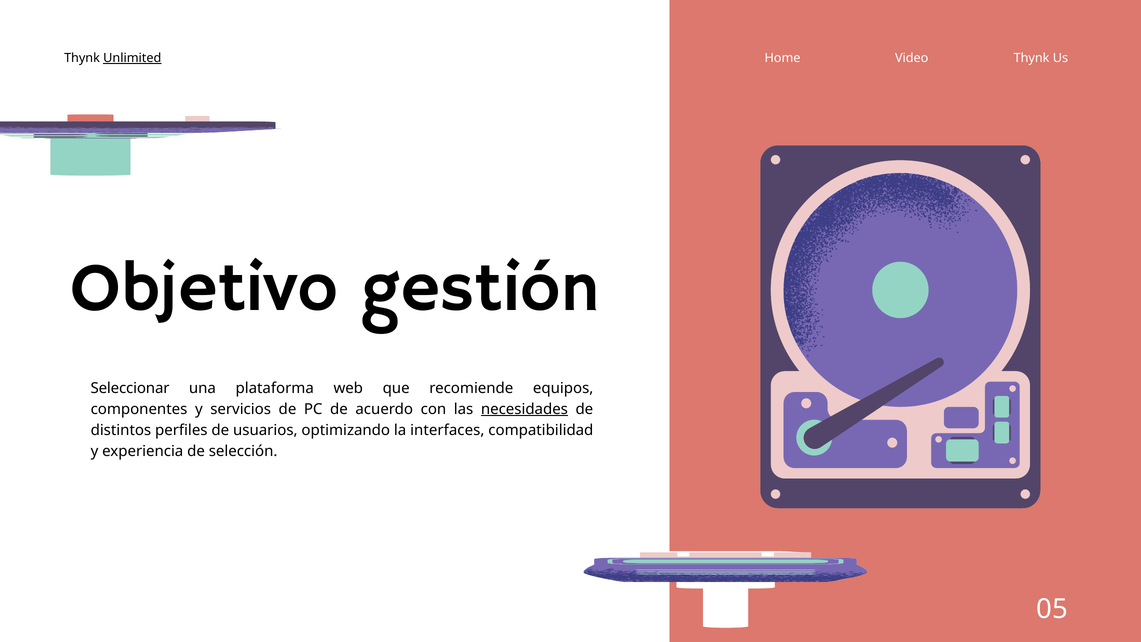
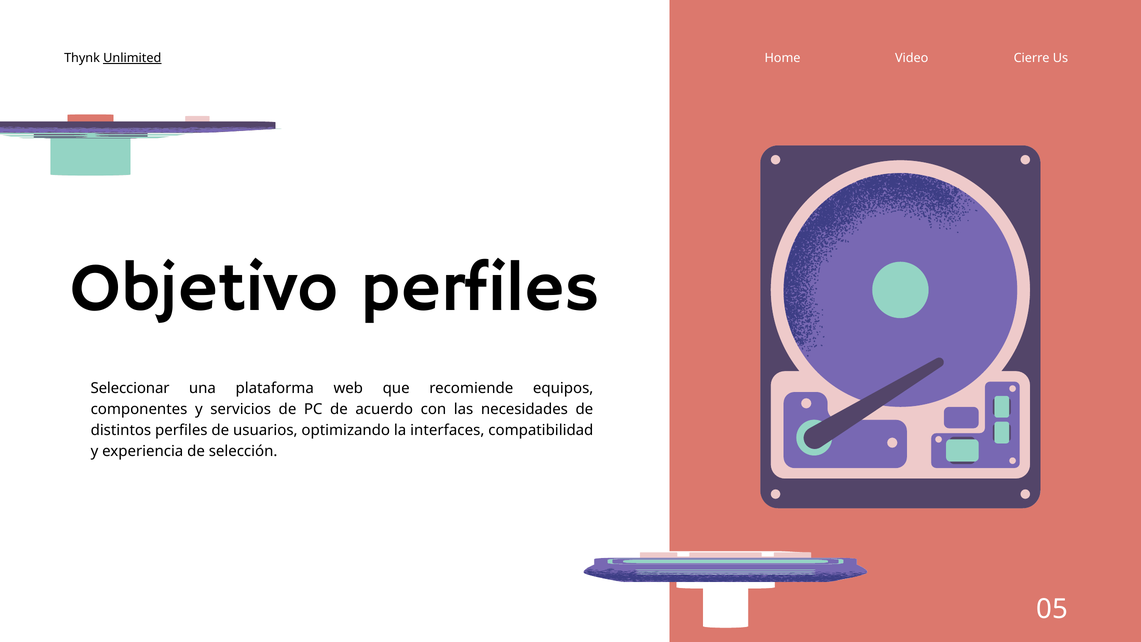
Video Thynk: Thynk -> Cierre (1032, 58)
Objetivo gestión: gestión -> perfiles (480, 288)
necesidades underline: present -> none (524, 409)
